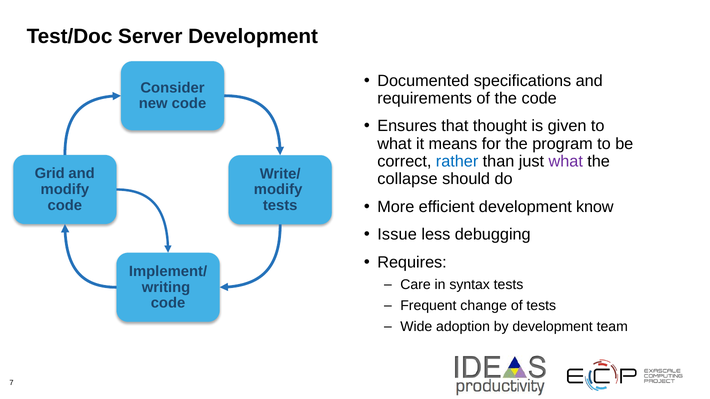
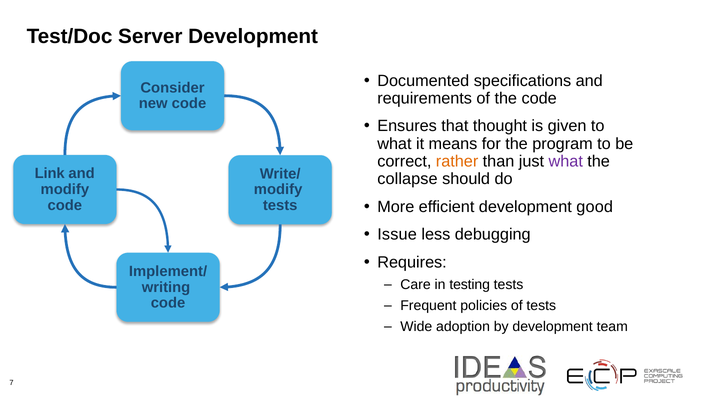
rather colour: blue -> orange (457, 161)
Grid: Grid -> Link (50, 174)
know: know -> good (595, 207)
syntax: syntax -> testing (470, 285)
change: change -> policies (484, 306)
